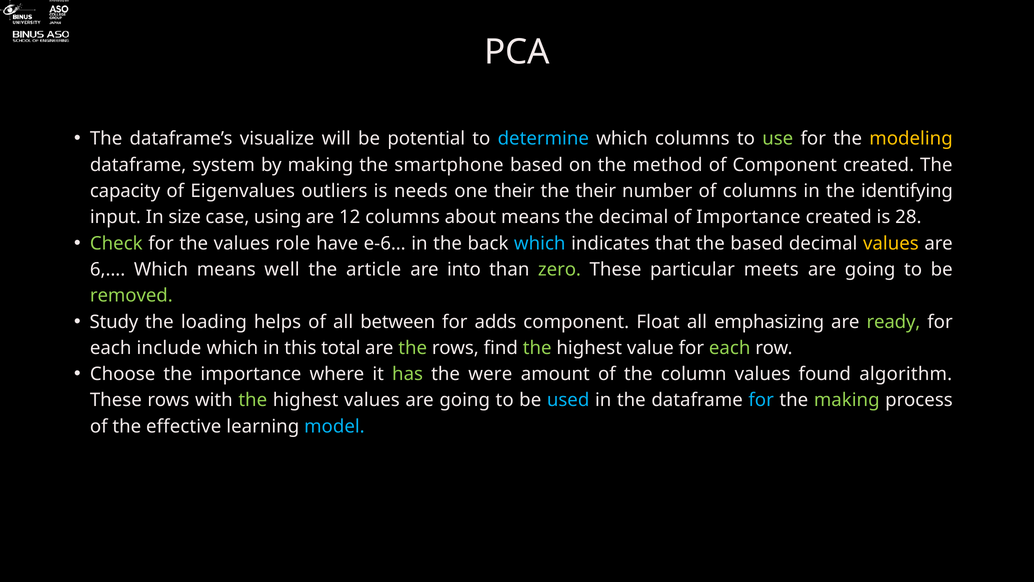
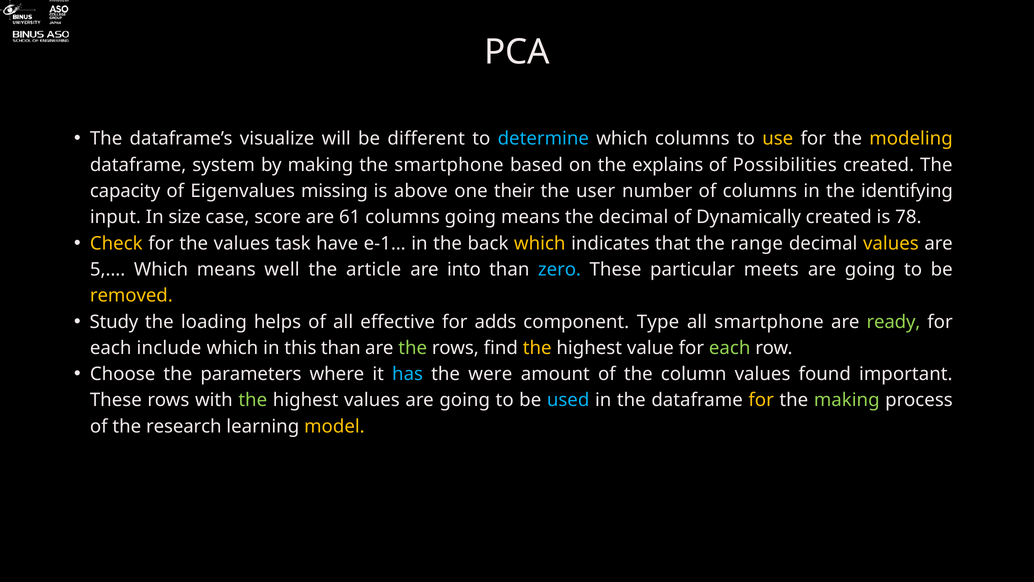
potential: potential -> different (426, 139)
use colour: light green -> yellow (778, 139)
method: method -> explains (668, 165)
of Component: Component -> Possibilities (785, 165)
outliers: outliers -> missing (334, 191)
needs: needs -> above (421, 191)
the their: their -> user (596, 191)
using: using -> score (278, 217)
12: 12 -> 61 (350, 217)
columns about: about -> going (470, 217)
of Importance: Importance -> Dynamically (749, 217)
28: 28 -> 78 (908, 217)
Check colour: light green -> yellow (116, 243)
role: role -> task (293, 243)
e-6…: e-6… -> e-1… (385, 243)
which colour: light blue -> yellow (540, 243)
the based: based -> range (757, 243)
6,…: 6,… -> 5,… (108, 269)
zero colour: light green -> light blue (559, 269)
removed colour: light green -> yellow (131, 296)
between: between -> effective (398, 322)
Float: Float -> Type (658, 322)
all emphasizing: emphasizing -> smartphone (769, 322)
this total: total -> than (341, 348)
the colour: light green -> yellow (537, 348)
the importance: importance -> parameters (251, 374)
has colour: light green -> light blue (408, 374)
algorithm: algorithm -> important (906, 374)
for colour: light blue -> yellow (761, 400)
effective: effective -> research (184, 426)
model colour: light blue -> yellow (334, 426)
